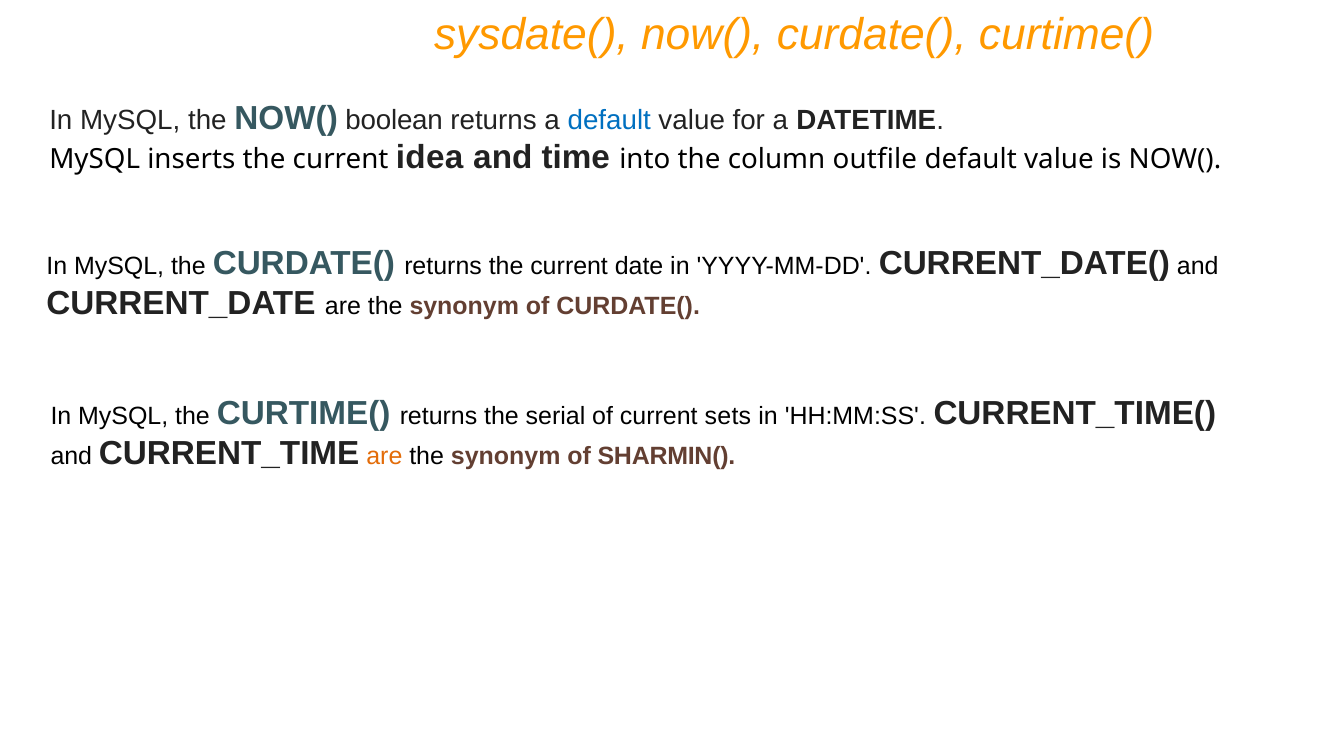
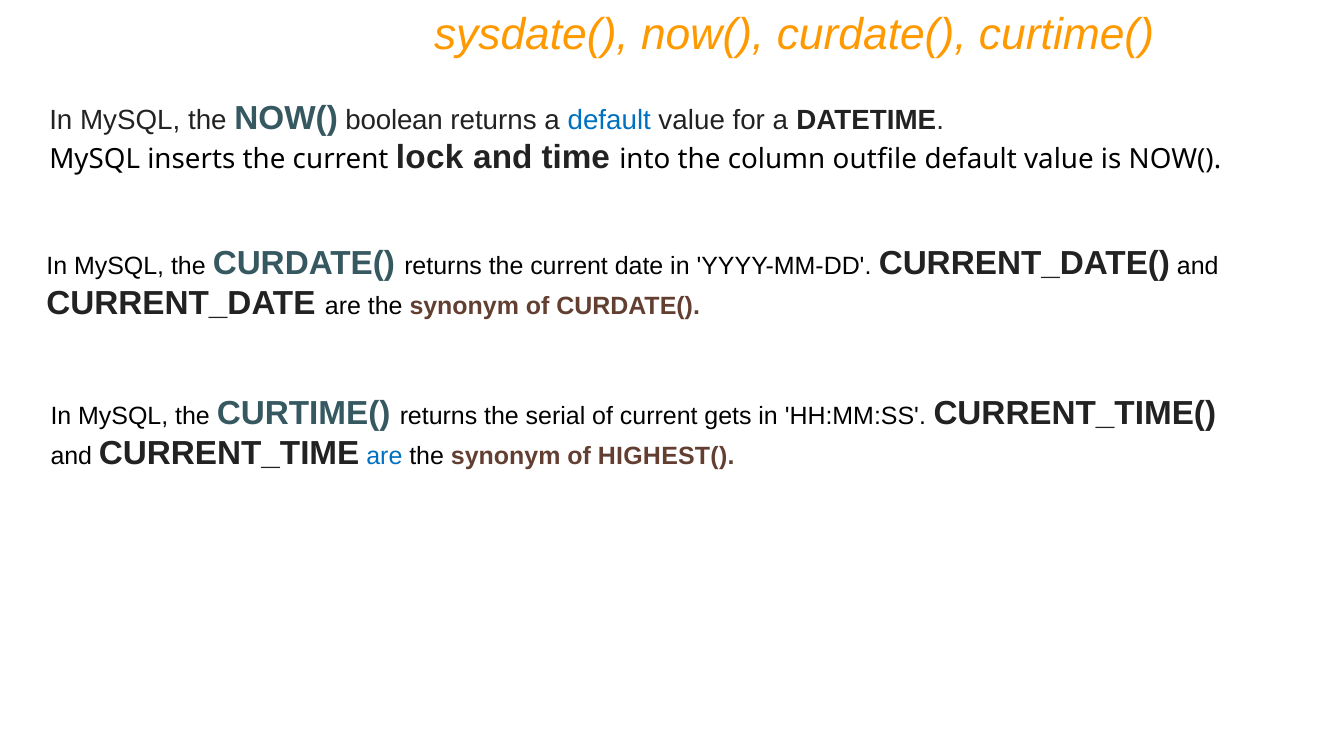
idea: idea -> lock (430, 158)
sets: sets -> gets (728, 416)
are colour: orange -> blue (384, 456)
SHARMIN(: SHARMIN( -> HIGHEST( (666, 456)
